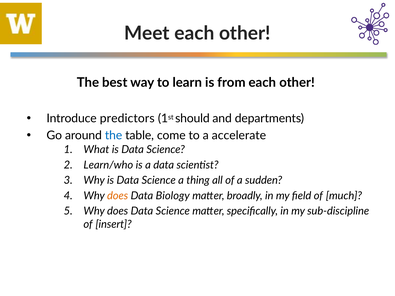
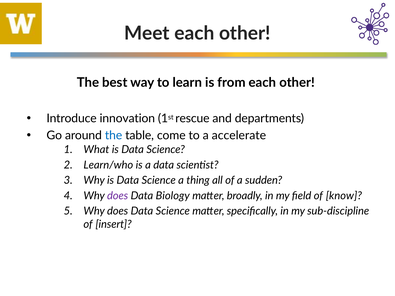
predictors: predictors -> innovation (127, 119)
should: should -> rescue (192, 119)
does colour: orange -> purple (118, 196)
much: much -> know (344, 196)
